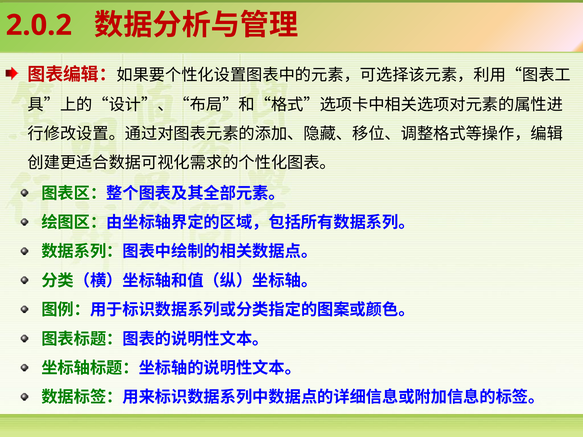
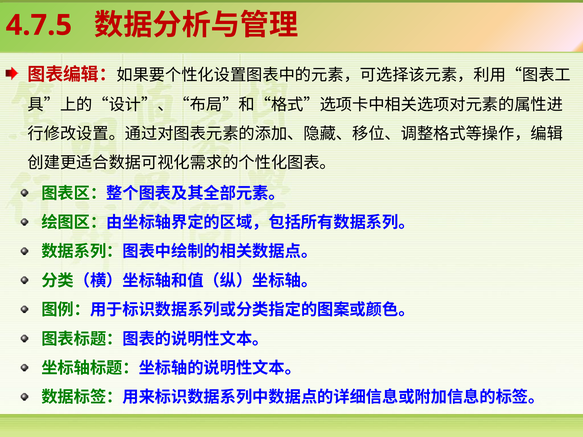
2.0.2: 2.0.2 -> 4.7.5 (39, 25)
